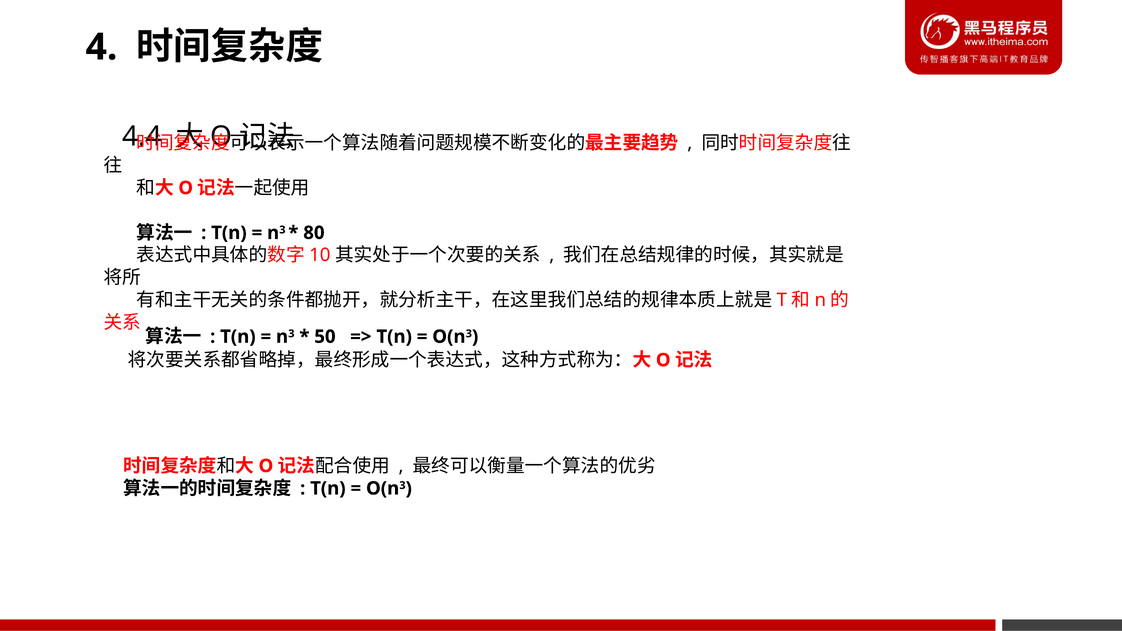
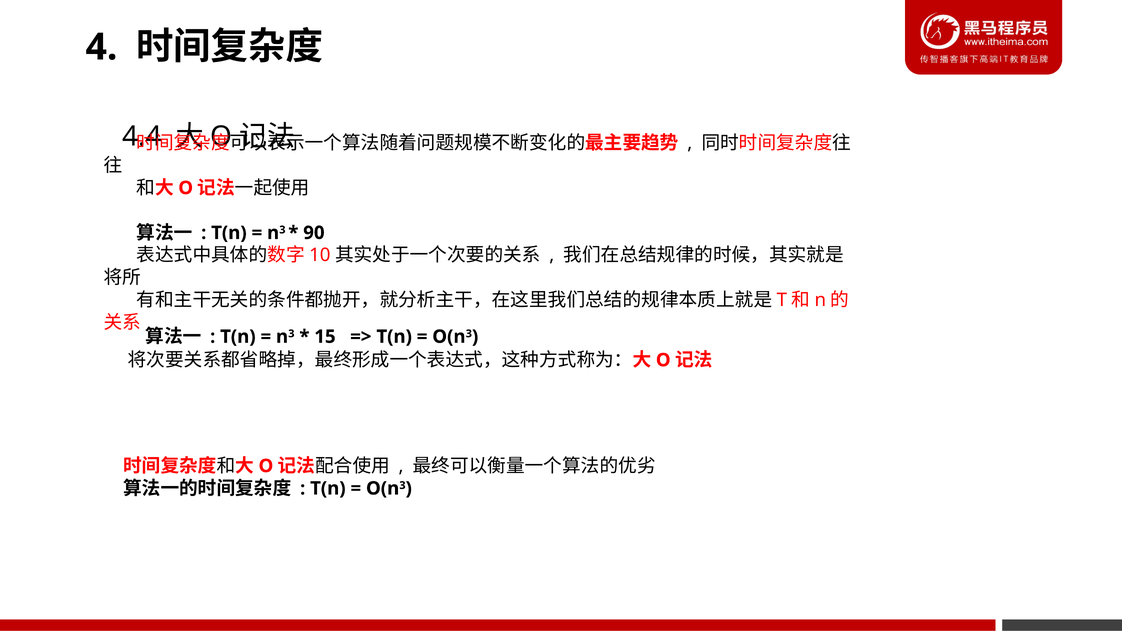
80: 80 -> 90 (314, 233)
50: 50 -> 15 (325, 337)
